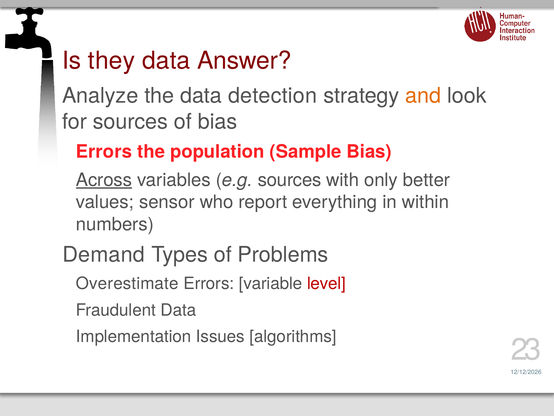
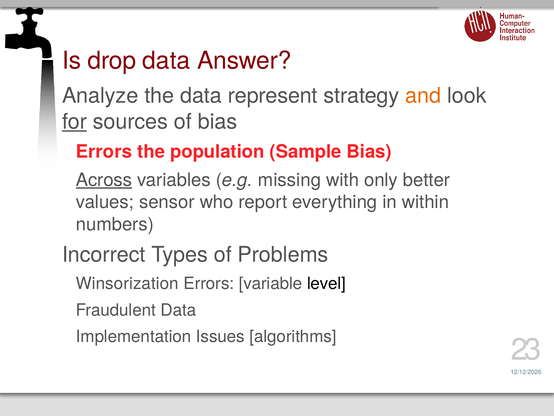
they: they -> drop (112, 61)
detection: detection -> represent (273, 96)
for underline: none -> present (74, 122)
e.g sources: sources -> missing (289, 180)
Demand: Demand -> Incorrect (104, 254)
Overestimate: Overestimate -> Winsorization (127, 283)
level colour: red -> black (326, 283)
